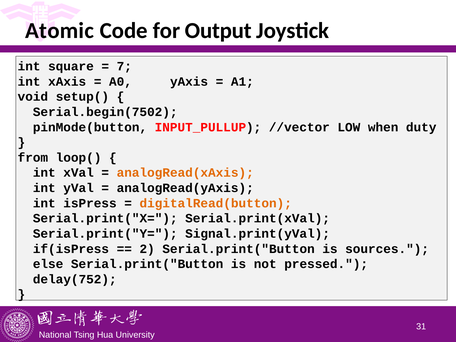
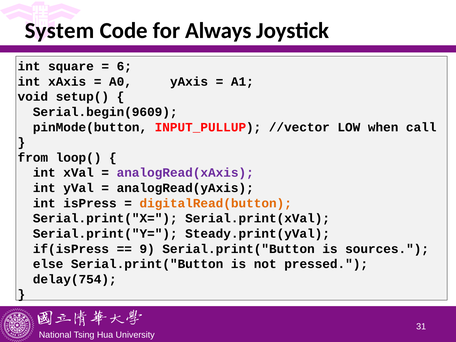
Atomic: Atomic -> System (60, 31)
Output: Output -> Always (218, 31)
7: 7 -> 6 (124, 66)
Serial.begin(7502: Serial.begin(7502 -> Serial.begin(9609 (105, 112)
duty: duty -> call (421, 127)
analogRead(xAxis colour: orange -> purple (185, 173)
Signal.print(yVal: Signal.print(yVal -> Steady.print(yVal (258, 234)
2: 2 -> 9 (147, 249)
delay(752: delay(752 -> delay(754 (75, 279)
